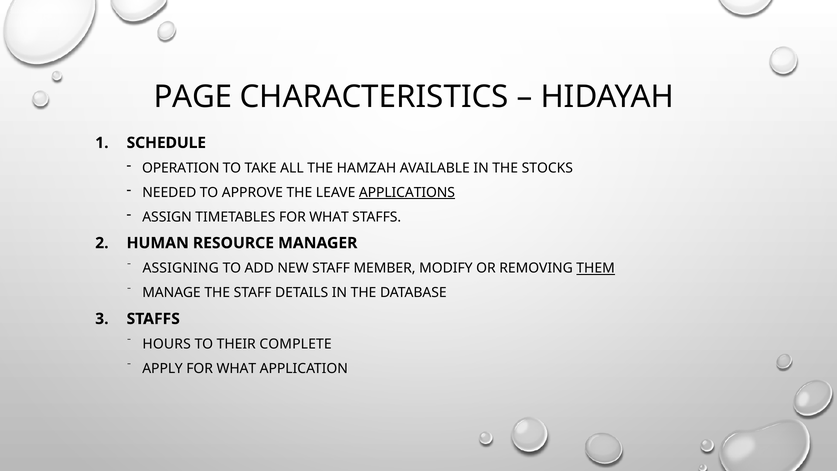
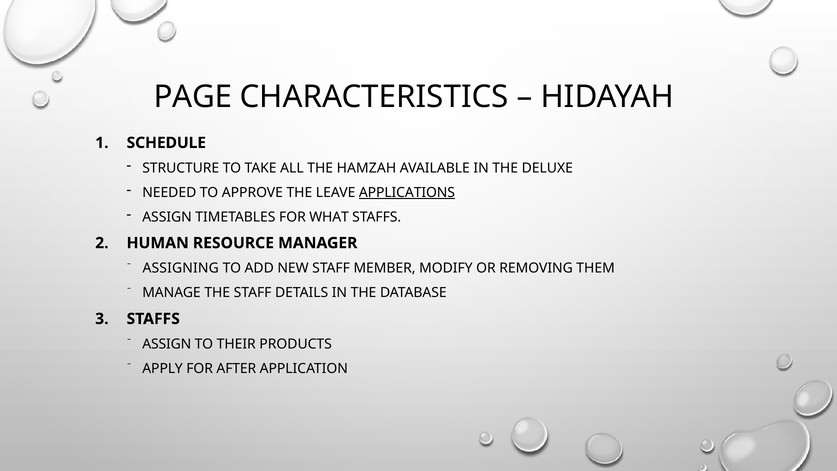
OPERATION: OPERATION -> STRUCTURE (181, 168)
STOCKS: STOCKS -> DELUXE (547, 168)
THEM underline: present -> none (596, 268)
HOURS: HOURS -> ASSIGN (167, 344)
COMPLETE: COMPLETE -> PRODUCTS (296, 344)
APPLY FOR WHAT: WHAT -> AFTER (236, 368)
